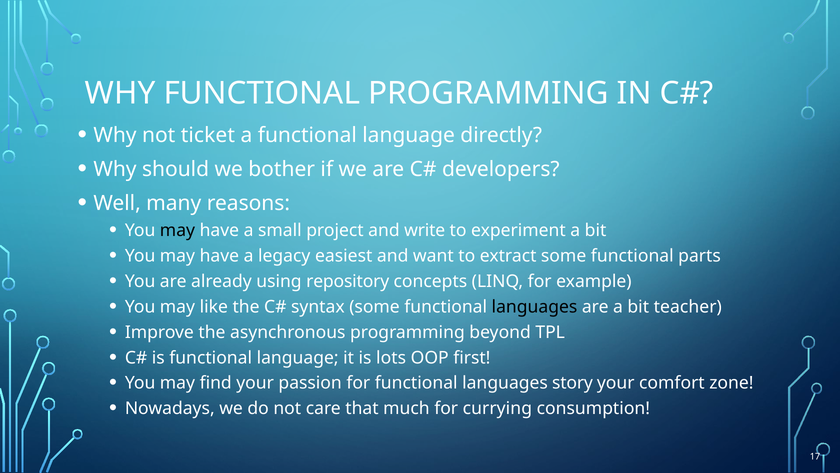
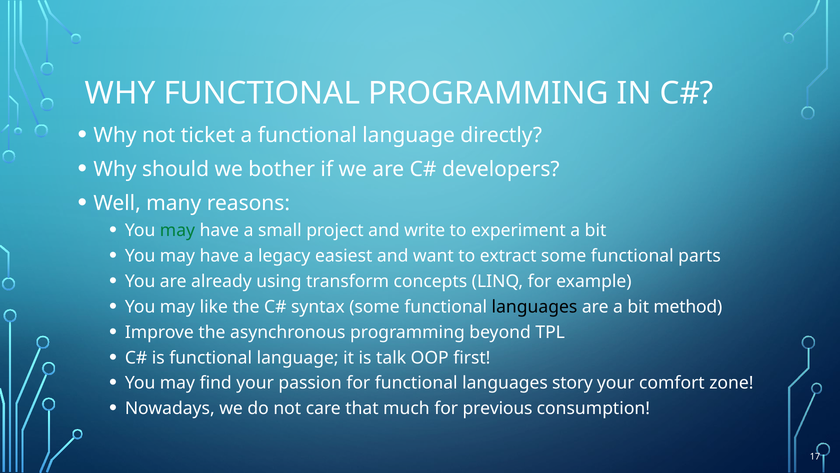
may colour: black -> green (177, 230)
repository: repository -> transform (348, 281)
teacher: teacher -> method (688, 307)
lots: lots -> talk (391, 357)
currying: currying -> previous (497, 408)
